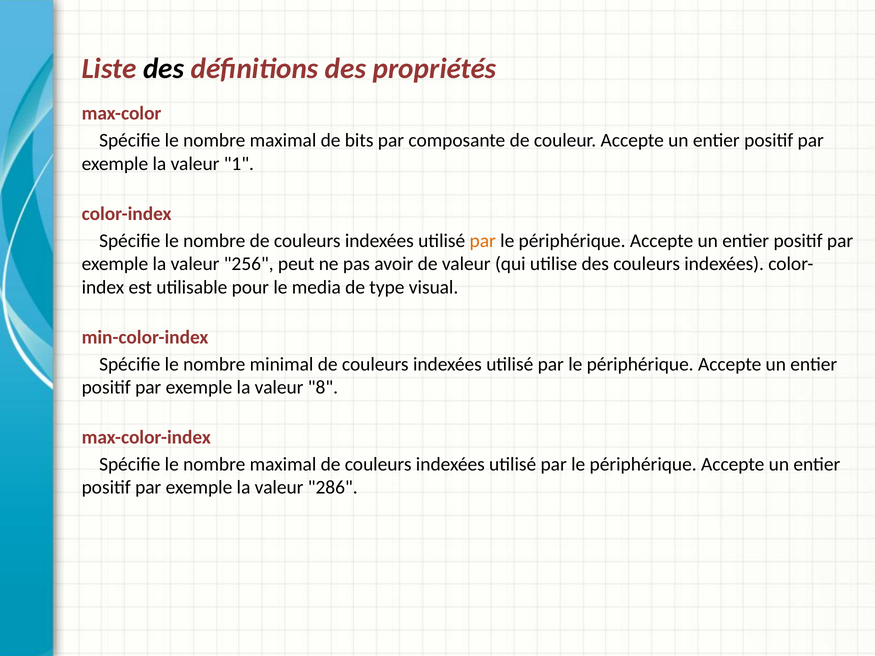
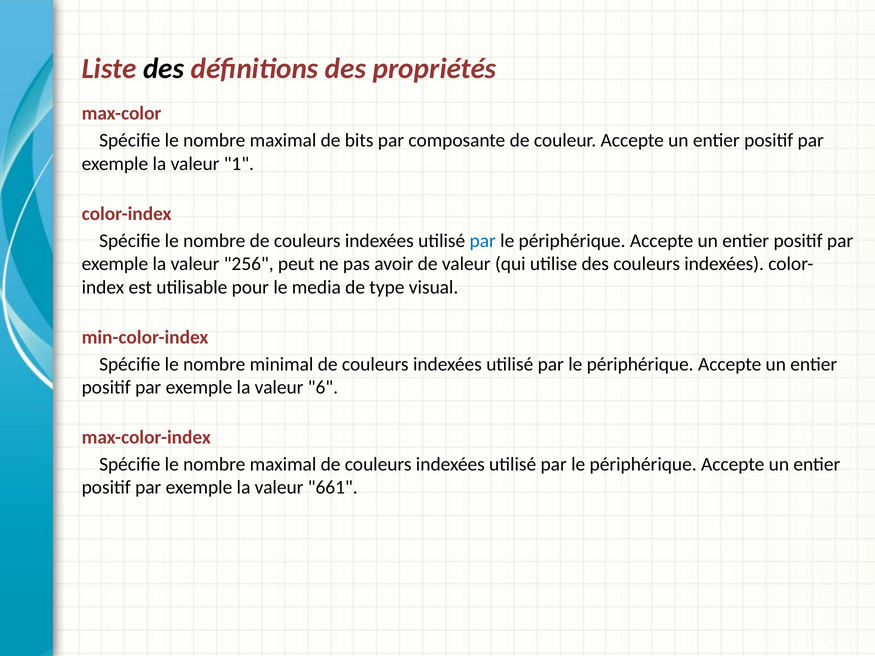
par colour: orange -> blue (483, 241)
8: 8 -> 6 (323, 388)
286: 286 -> 661 (333, 488)
